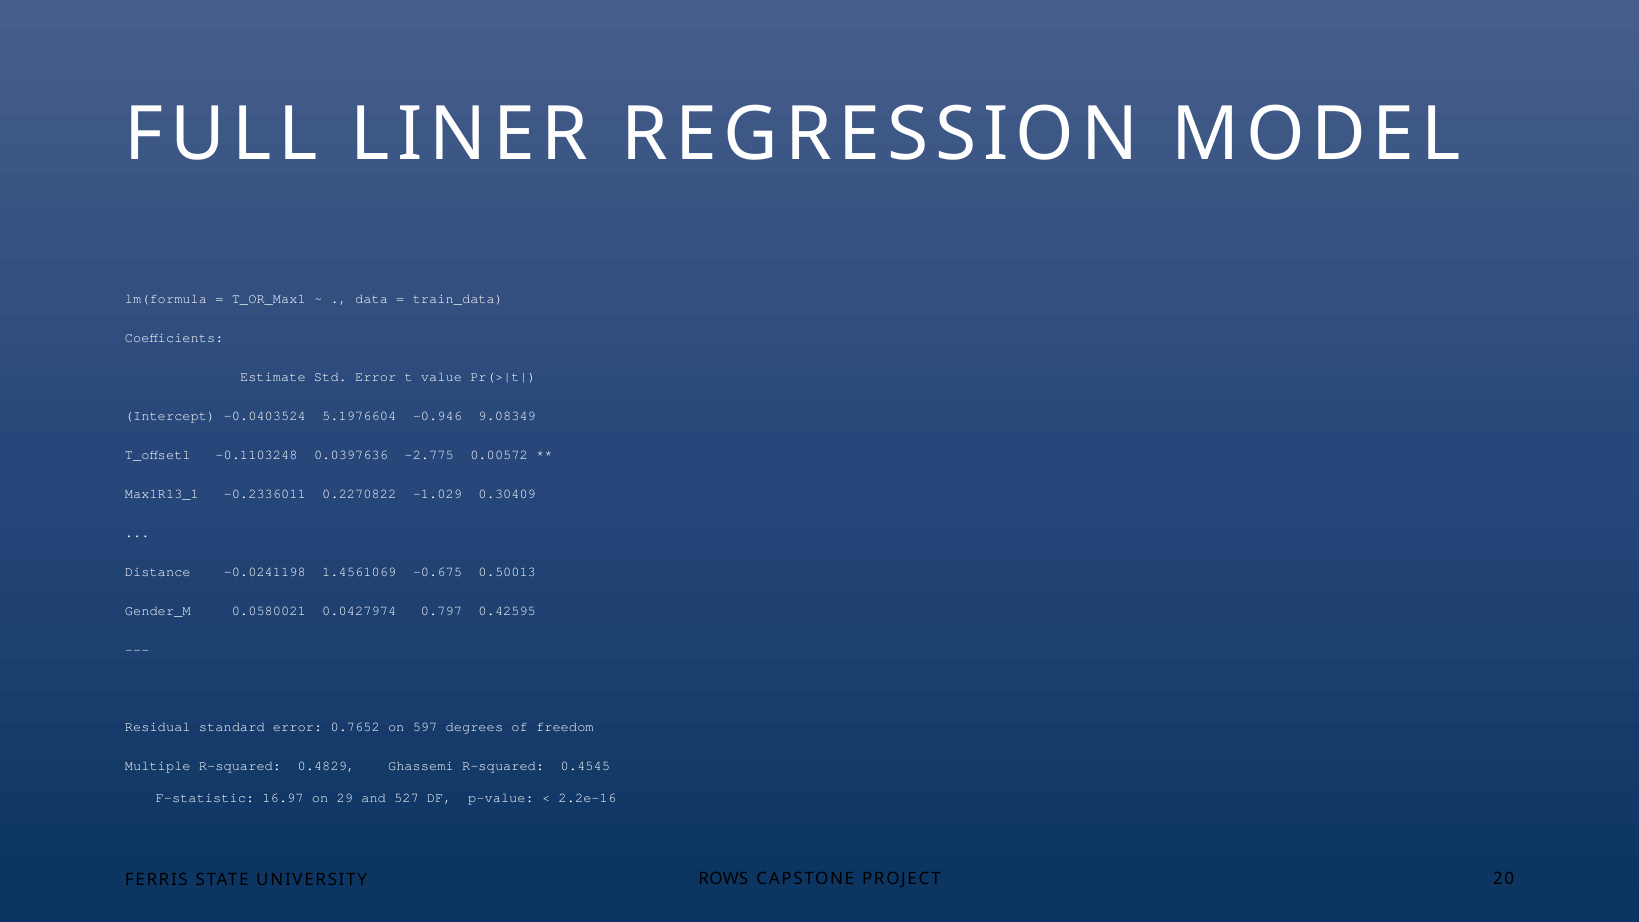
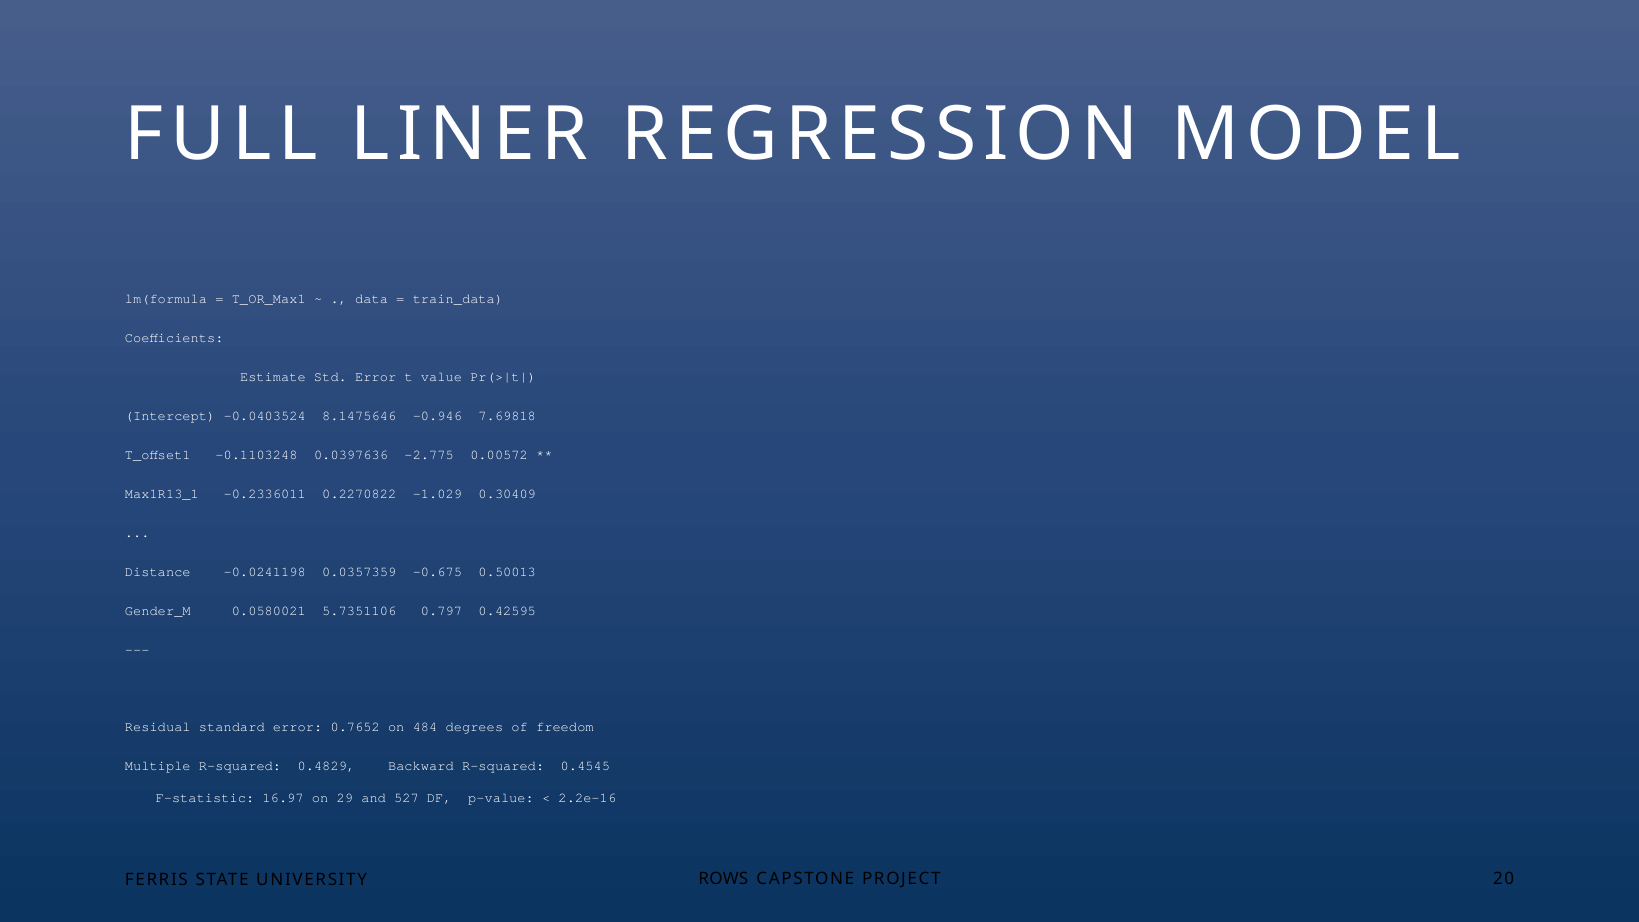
5.1976604: 5.1976604 -> 8.1475646 (359, 416)
9.08349: 9.08349 -> 7.69818 (507, 416)
1.4561069: 1.4561069 -> 0.0357359 (359, 572)
0.0427974: 0.0427974 -> 5.7351106 (359, 611)
597: 597 -> 484 (425, 727)
Ghassemi: Ghassemi -> Backward (421, 766)
